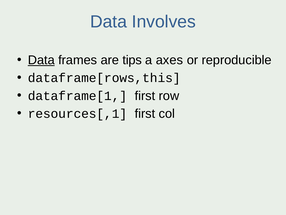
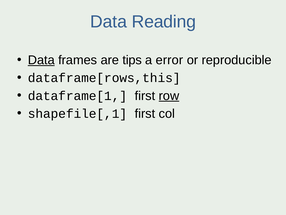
Involves: Involves -> Reading (164, 22)
axes: axes -> error (169, 60)
row underline: none -> present (169, 96)
resources[,1: resources[,1 -> shapefile[,1 (77, 113)
